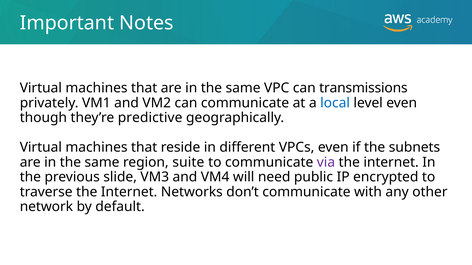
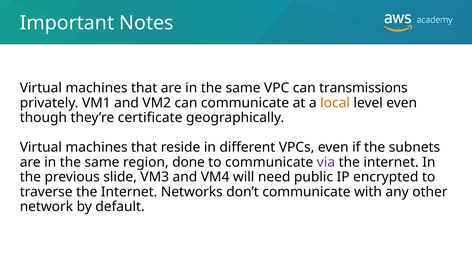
local colour: blue -> orange (335, 103)
predictive: predictive -> certificate (150, 118)
suite: suite -> done (189, 163)
